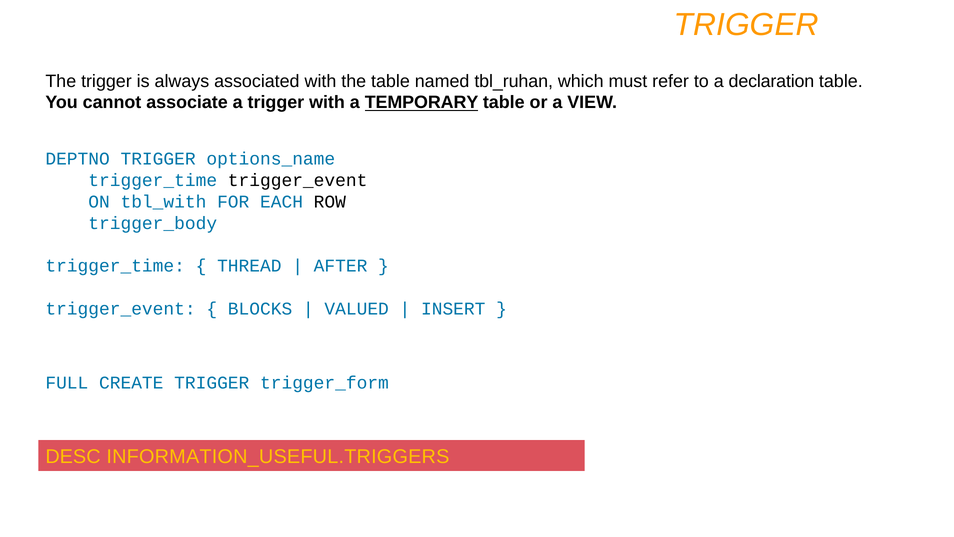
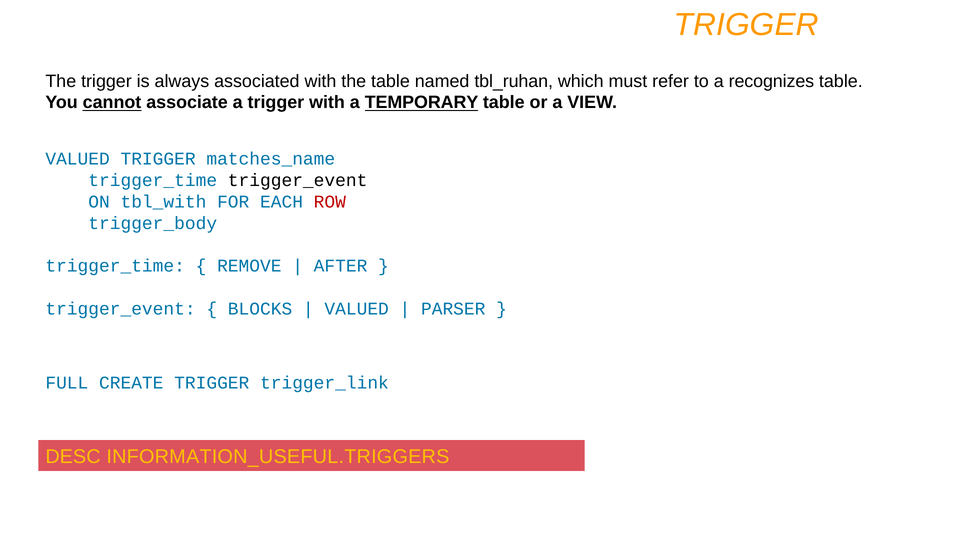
declaration: declaration -> recognizes (771, 81)
cannot underline: none -> present (112, 103)
DEPTNO: DEPTNO -> VALUED (78, 159)
options_name: options_name -> matches_name (271, 159)
ROW colour: black -> red (330, 202)
THREAD: THREAD -> REMOVE (249, 266)
INSERT: INSERT -> PARSER (453, 309)
trigger_form: trigger_form -> trigger_link (324, 383)
